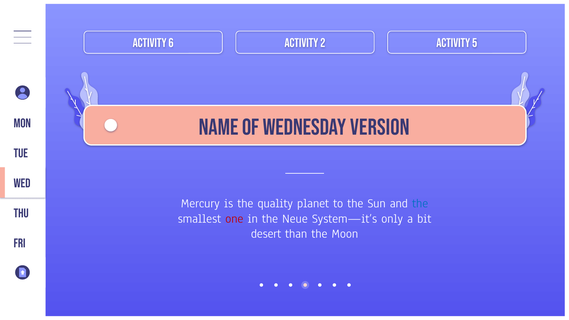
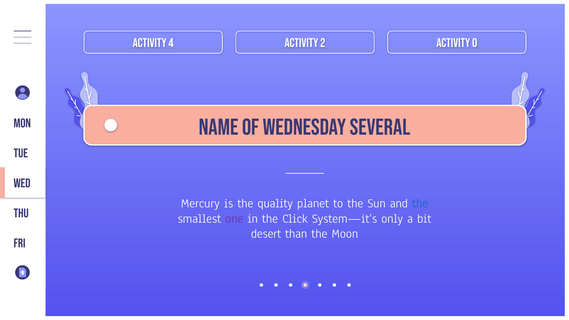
6: 6 -> 4 (171, 43)
5: 5 -> 0 (475, 43)
VERSION: VERSION -> SEVERAL (380, 127)
one colour: red -> purple (234, 219)
Neue: Neue -> Click (295, 219)
